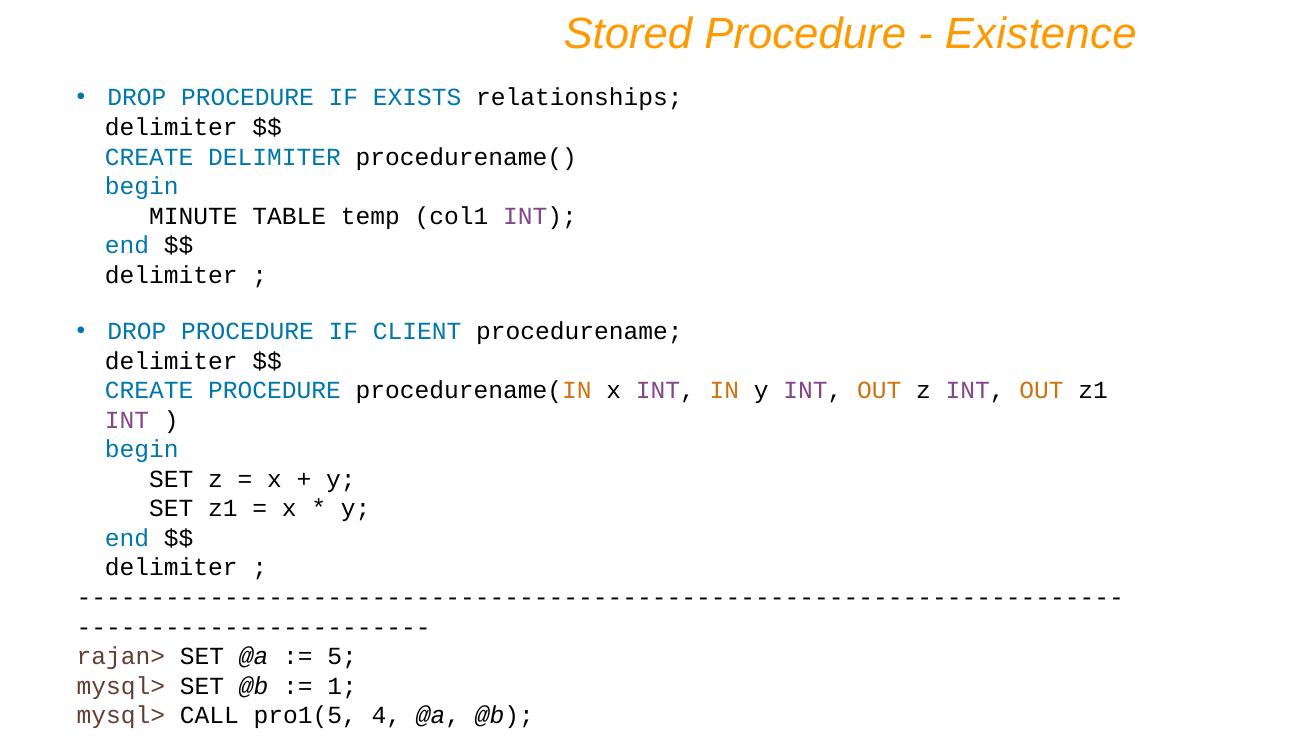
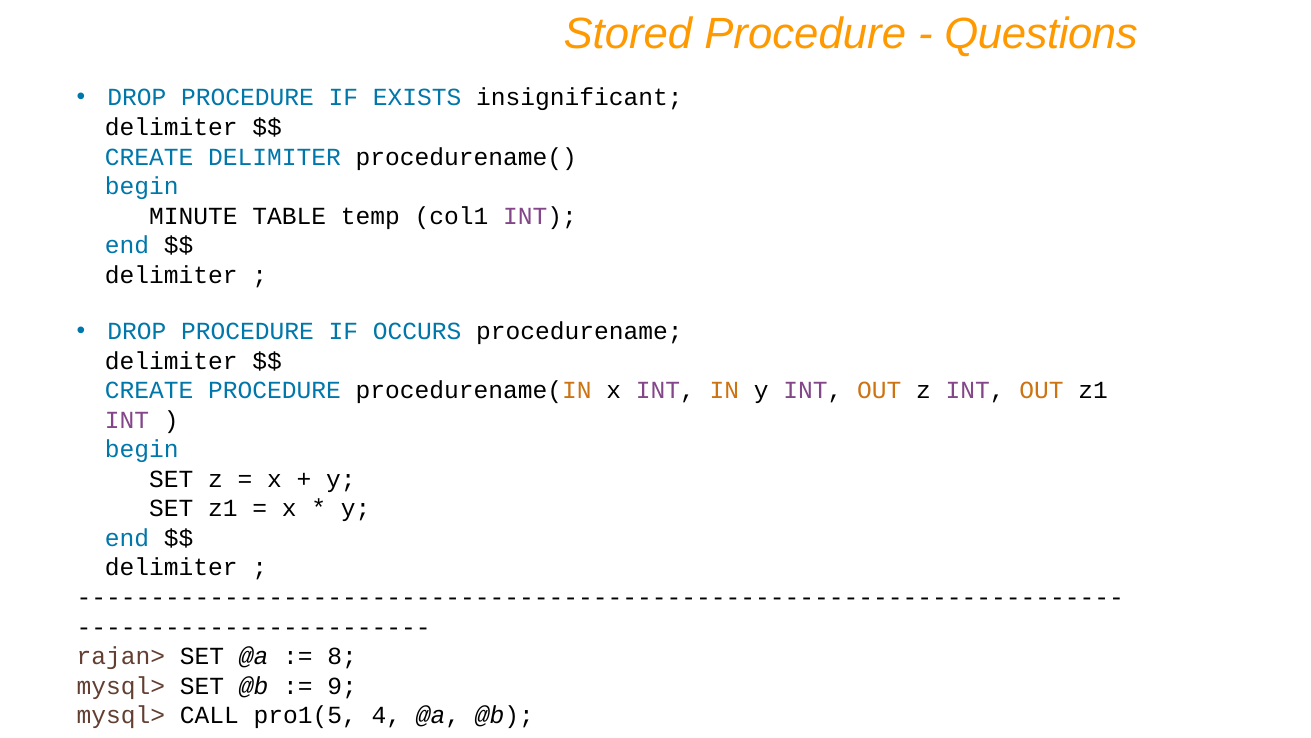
Existence: Existence -> Questions (1041, 34)
relationships: relationships -> insignificant (579, 98)
CLIENT: CLIENT -> OCCURS (417, 331)
5: 5 -> 8 (342, 656)
1: 1 -> 9 (342, 685)
